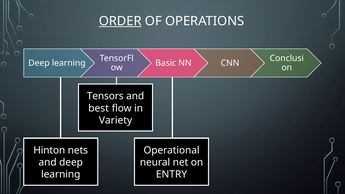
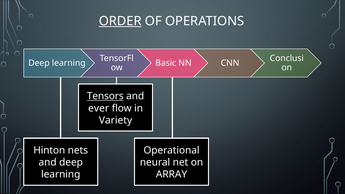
Tensors underline: none -> present (105, 96)
best: best -> ever (99, 108)
ENTRY: ENTRY -> ARRAY (172, 174)
